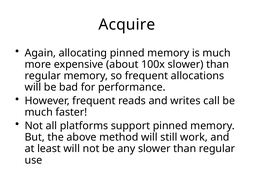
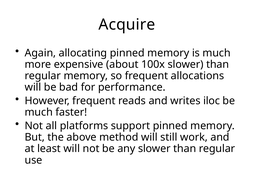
call: call -> iloc (212, 101)
